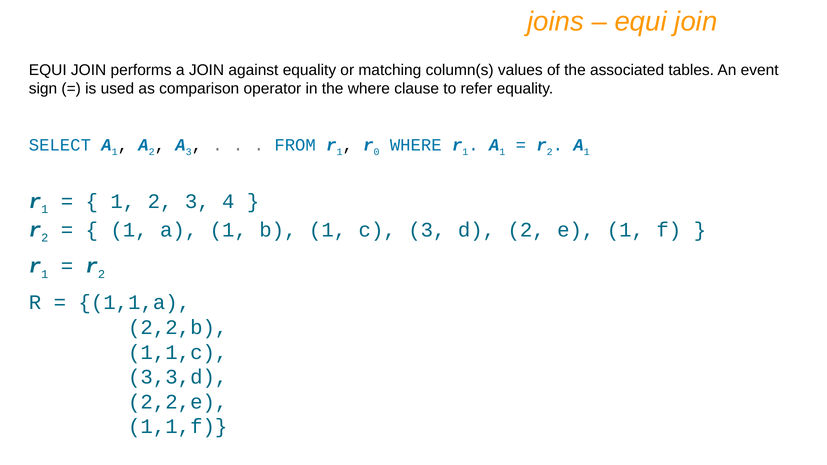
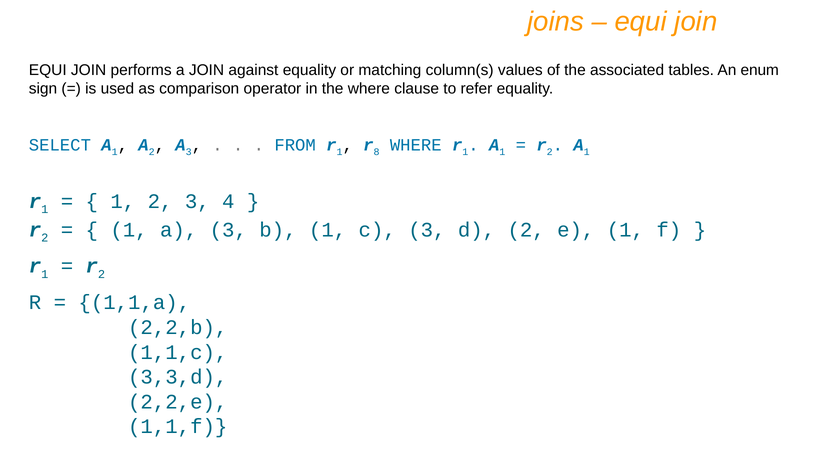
event: event -> enum (760, 70)
0: 0 -> 8 (377, 152)
1 a 1: 1 -> 3 (228, 230)
